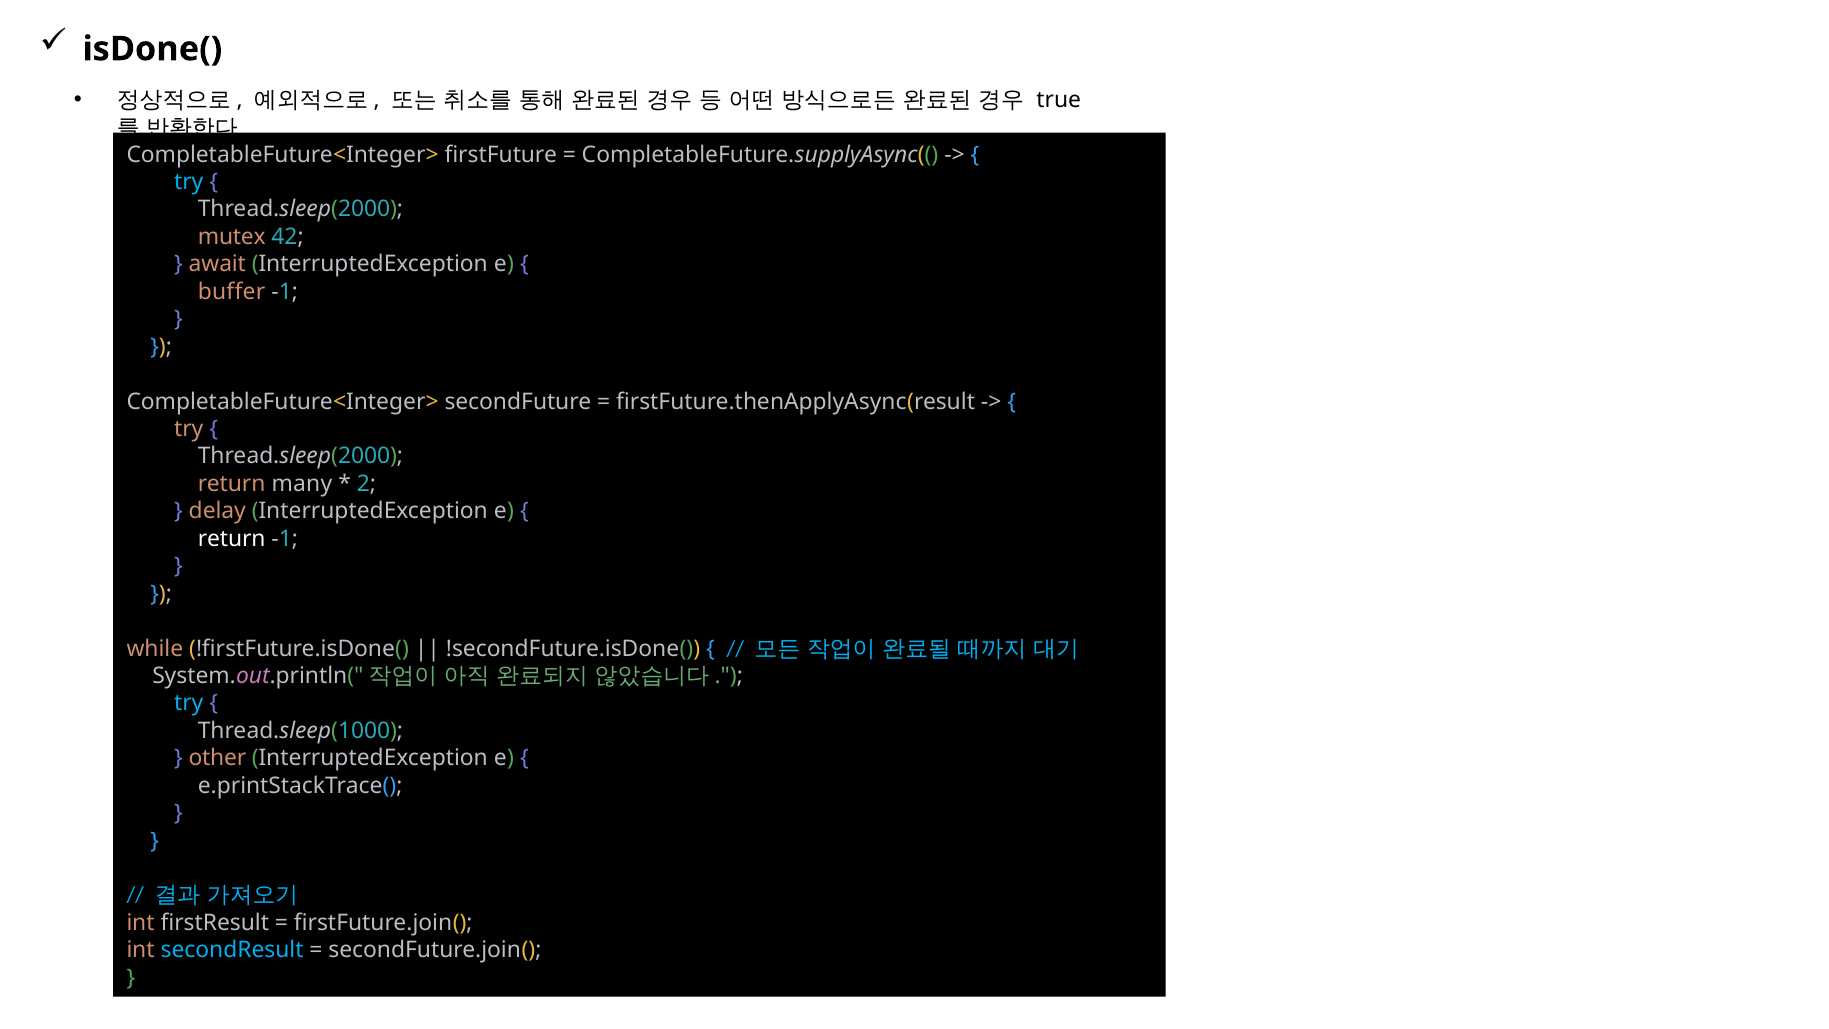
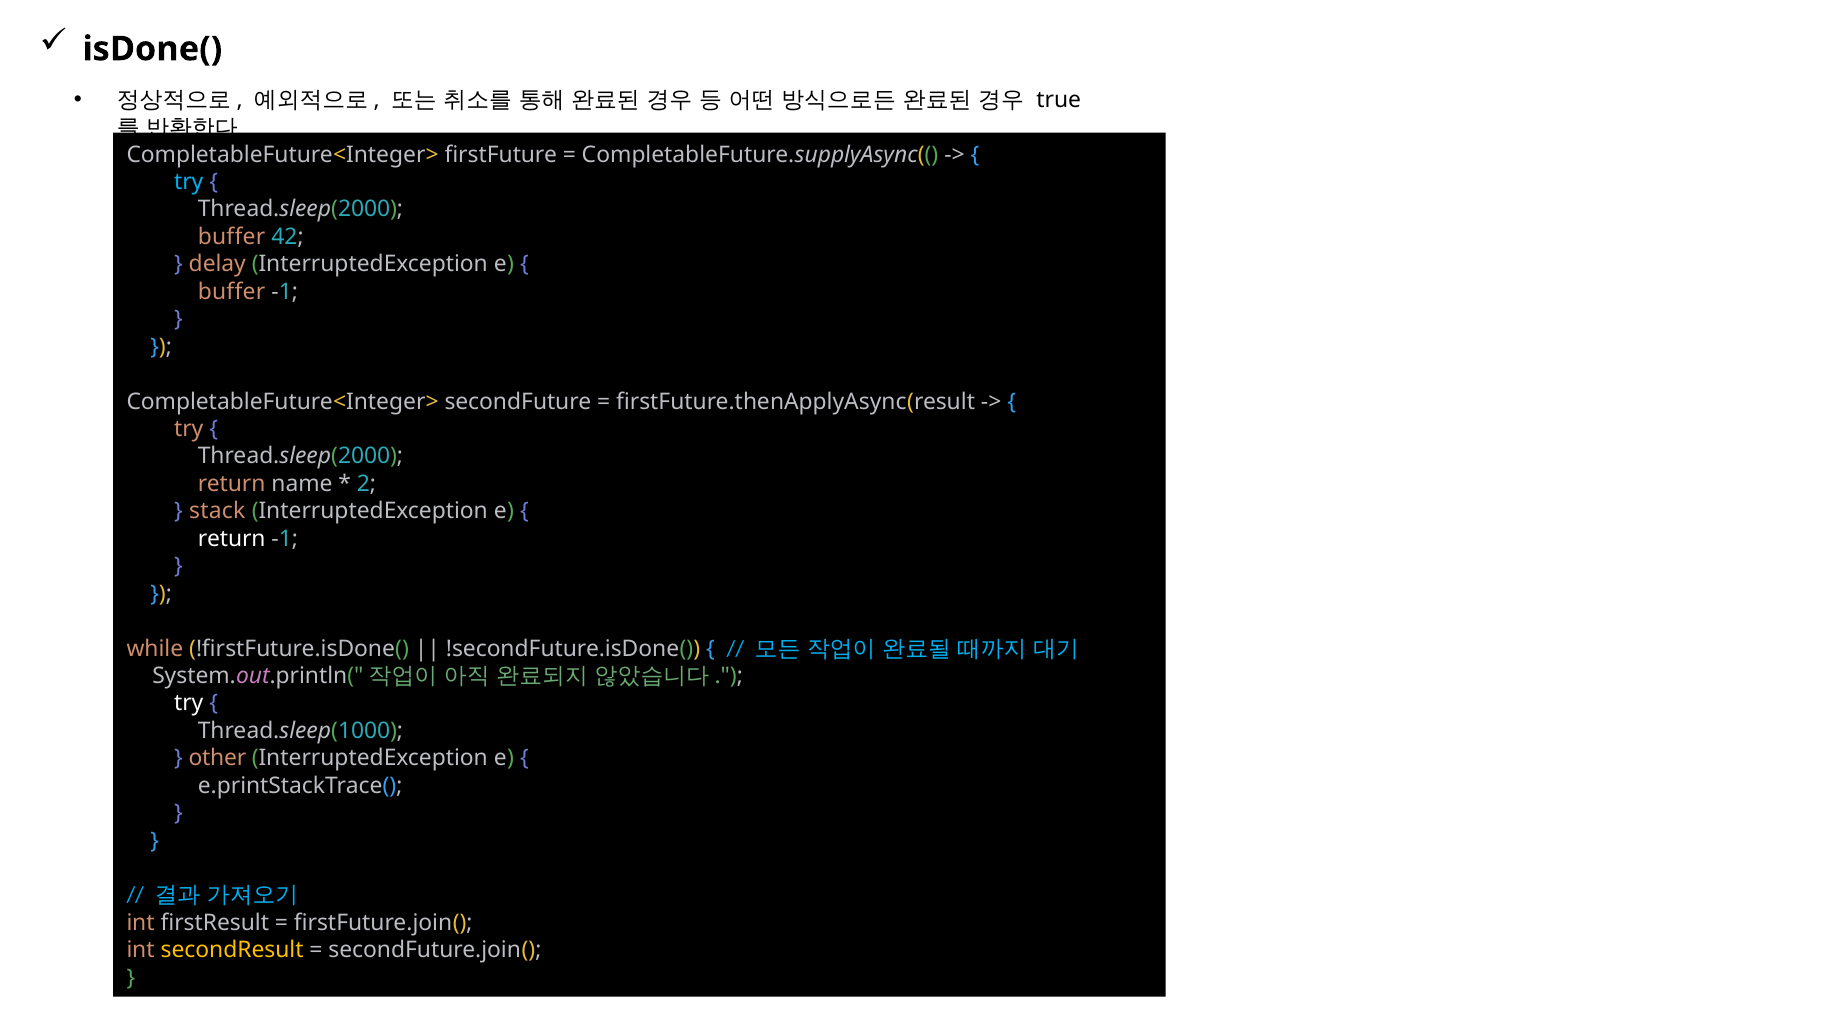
mutex: mutex -> buffer (232, 237)
await: await -> delay (217, 264)
many: many -> name (302, 484)
delay: delay -> stack (217, 511)
try colour: light blue -> white (189, 703)
secondResult colour: light blue -> yellow (232, 950)
